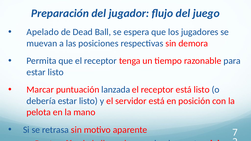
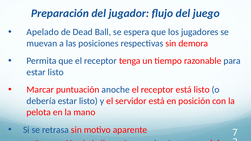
lanzada: lanzada -> anoche (116, 90)
